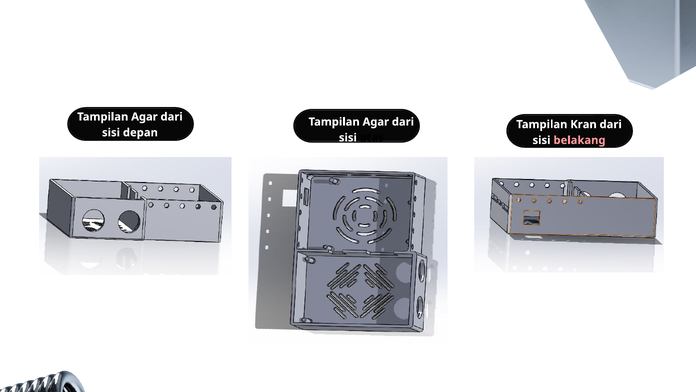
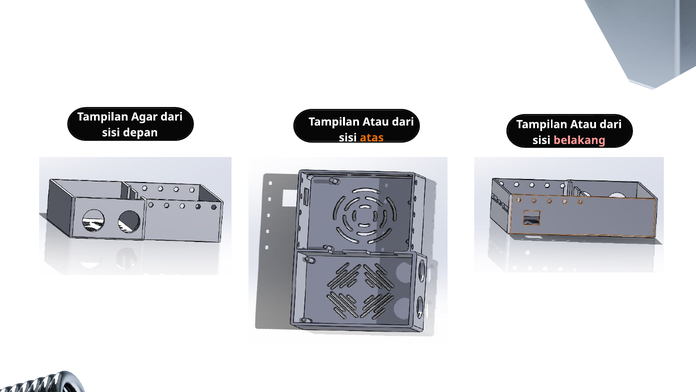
Agar: Agar -> Atau (376, 122)
Kran: Kran -> Atau (584, 124)
atas colour: black -> orange (372, 138)
